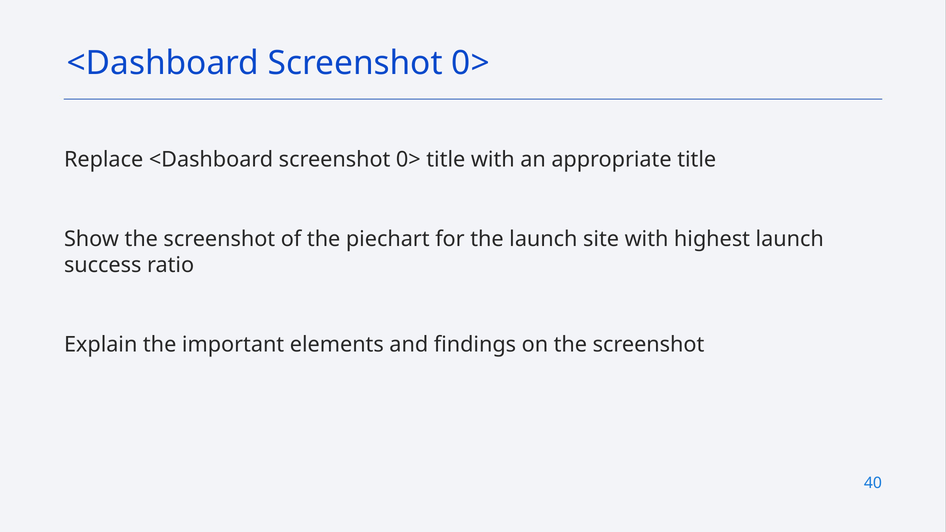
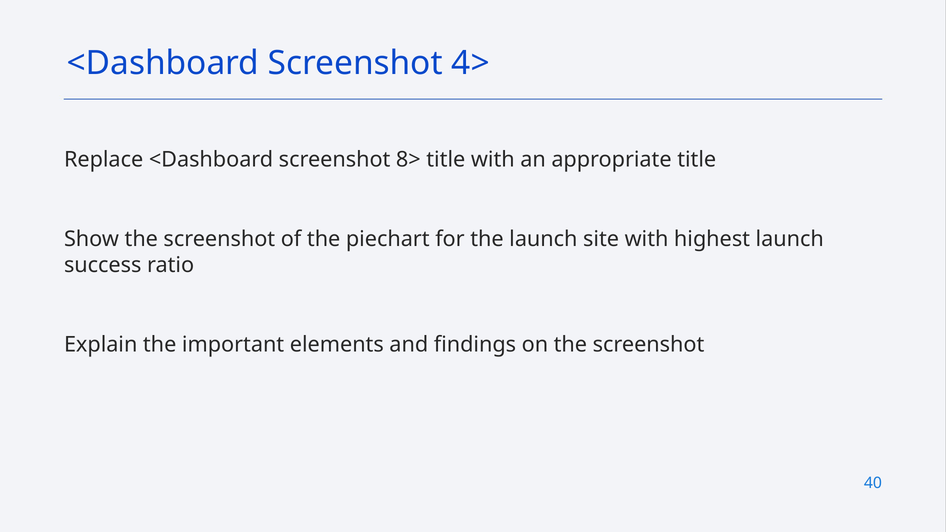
0>: 0> -> 4> (471, 63)
Replace <Dashboard screenshot 0>: 0> -> 8> (408, 160)
